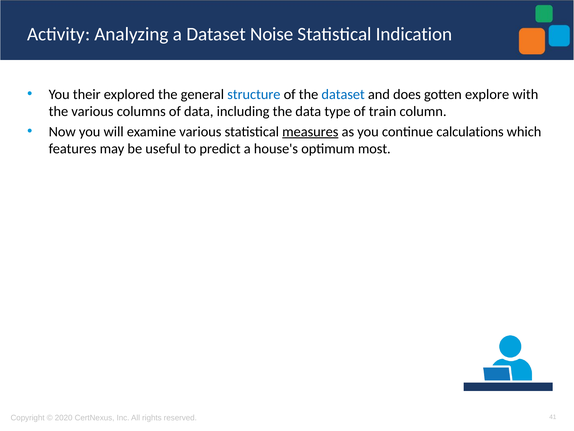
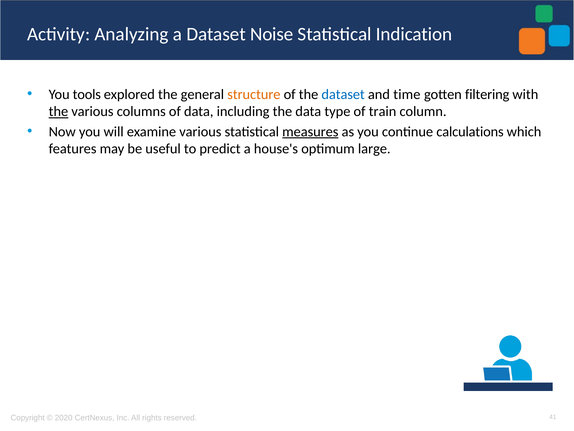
their: their -> tools (87, 94)
structure colour: blue -> orange (254, 94)
does: does -> time (407, 94)
explore: explore -> filtering (487, 94)
the underline: none -> present (58, 111)
most: most -> large (374, 149)
